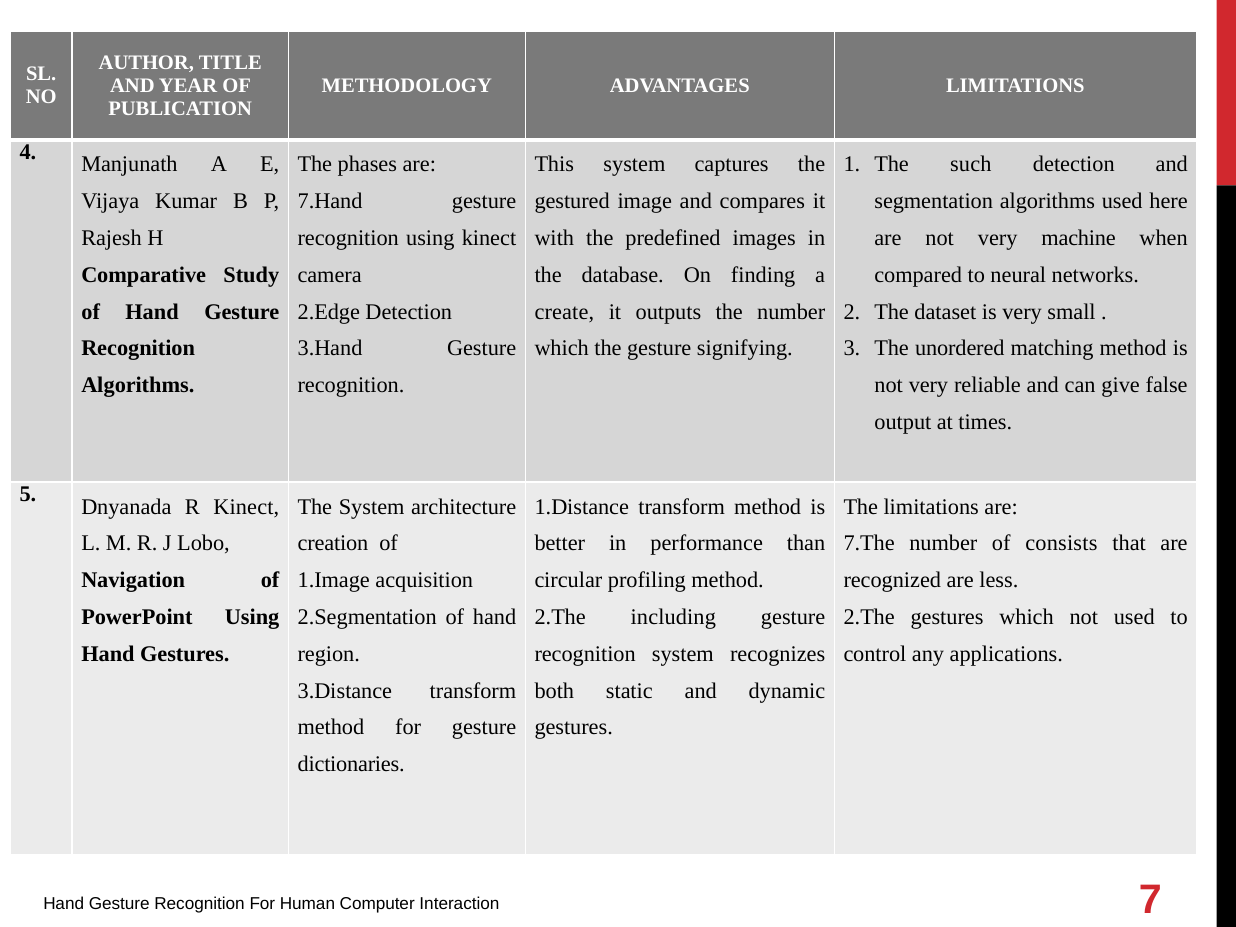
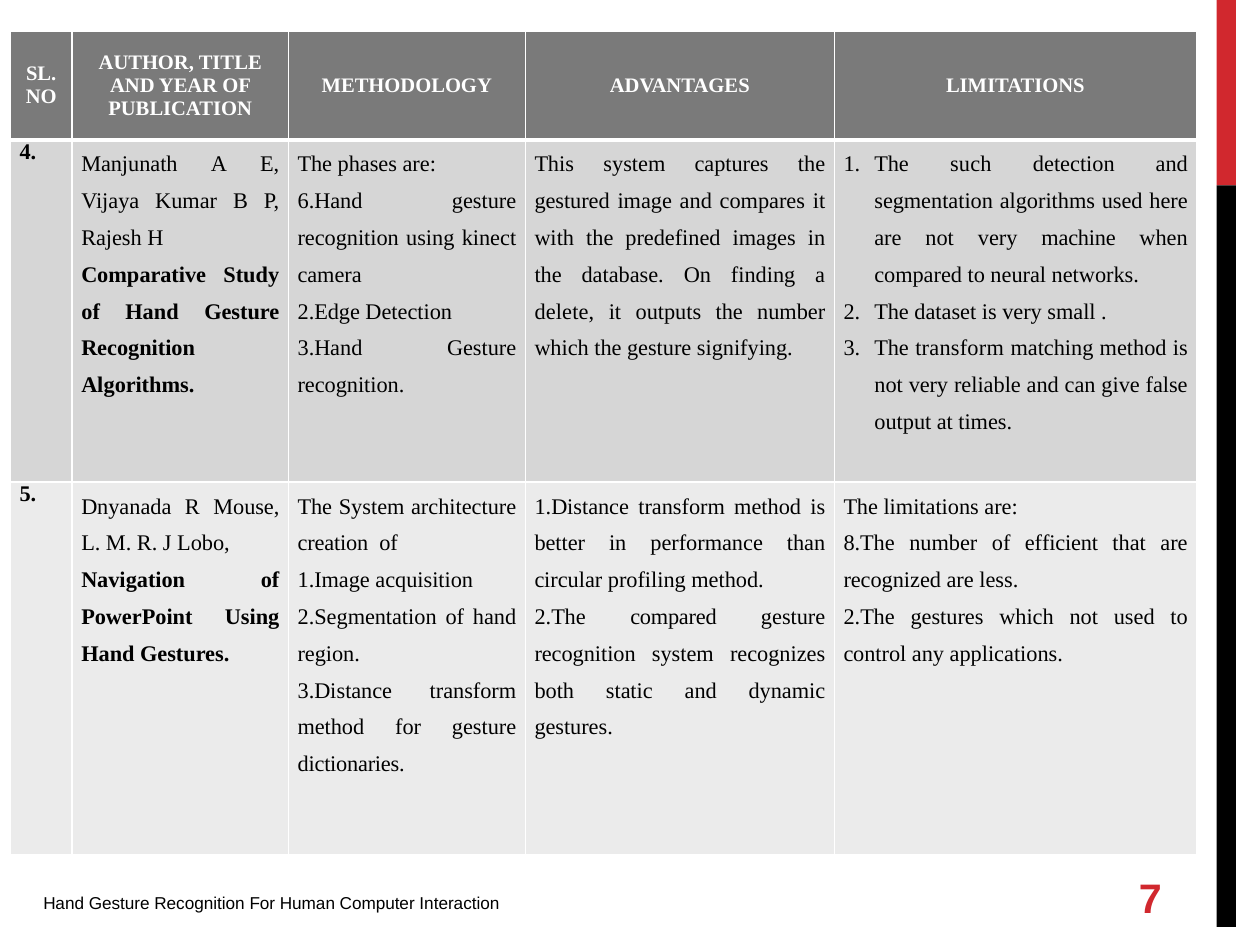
7.Hand: 7.Hand -> 6.Hand (330, 201)
create: create -> delete (564, 312)
The unordered: unordered -> transform (960, 349)
R Kinect: Kinect -> Mouse (246, 507)
7.The: 7.The -> 8.The (869, 544)
consists: consists -> efficient (1062, 544)
2.The including: including -> compared (673, 617)
